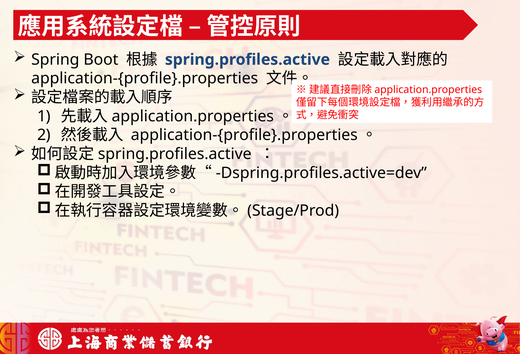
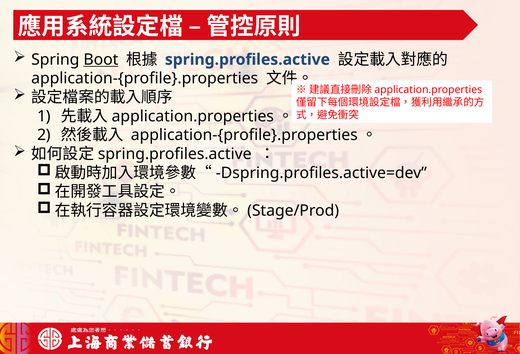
Boot underline: none -> present (101, 60)
